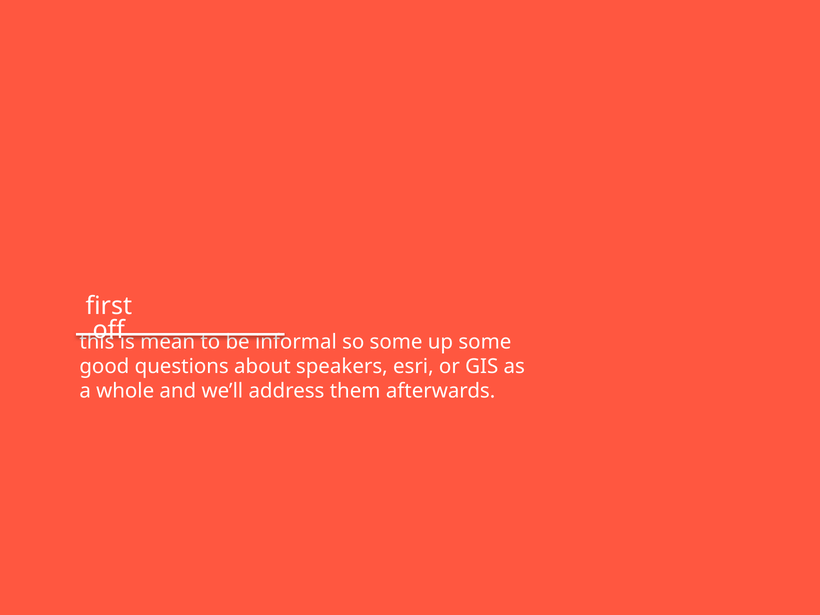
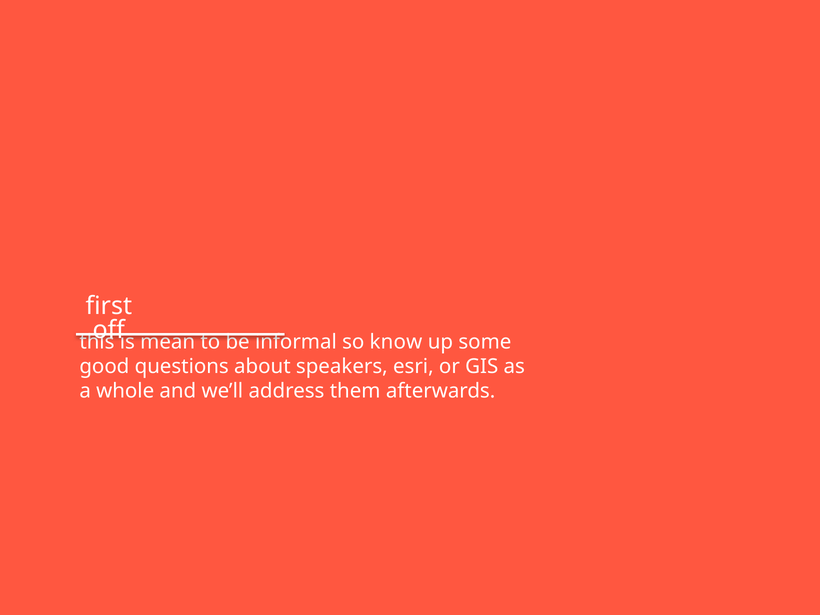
so some: some -> know (396, 342)
